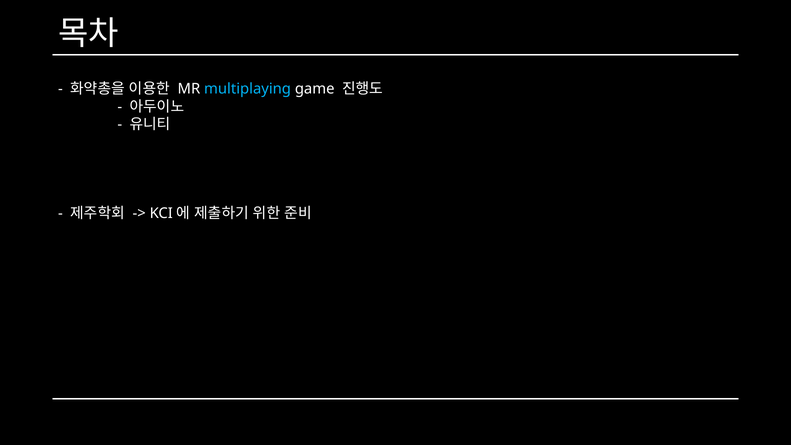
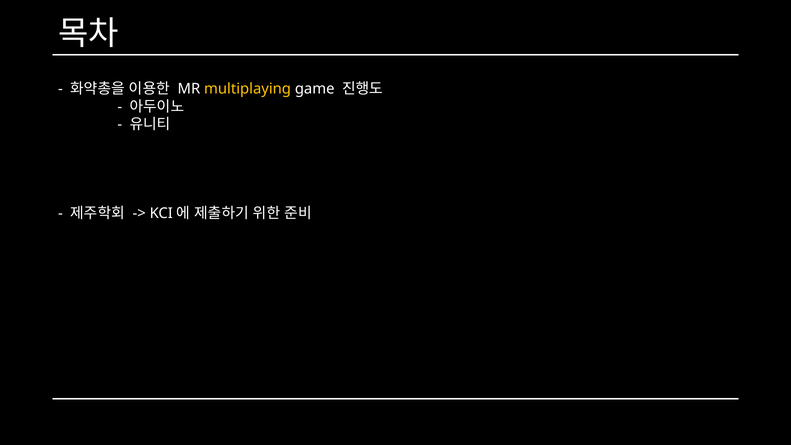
multiplaying colour: light blue -> yellow (248, 89)
